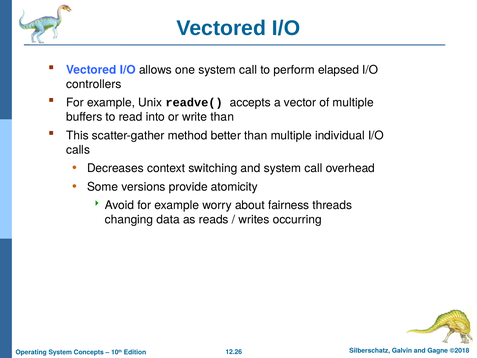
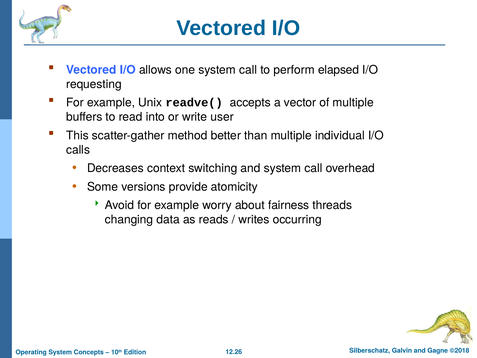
controllers: controllers -> requesting (94, 84)
write than: than -> user (222, 117)
